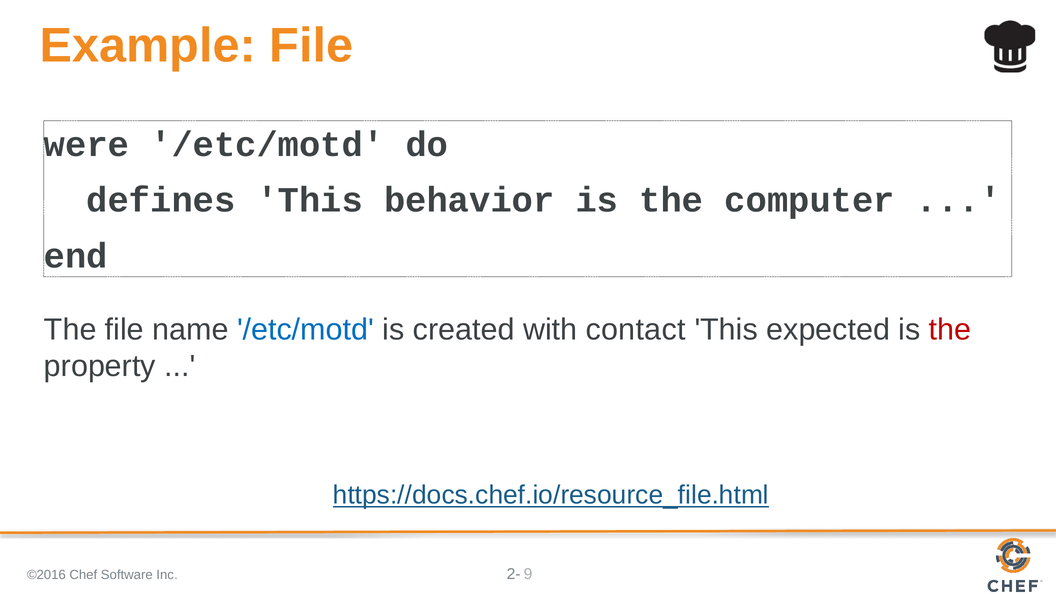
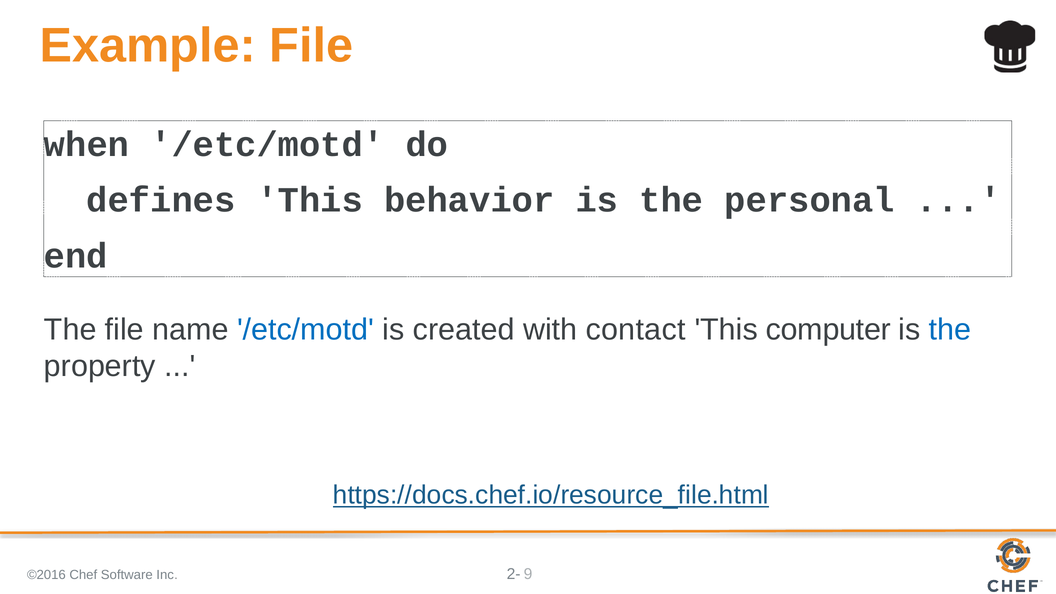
were: were -> when (87, 144)
computer: computer -> personal (810, 200)
expected: expected -> computer (828, 330)
the colour: red -> blue (950, 330)
